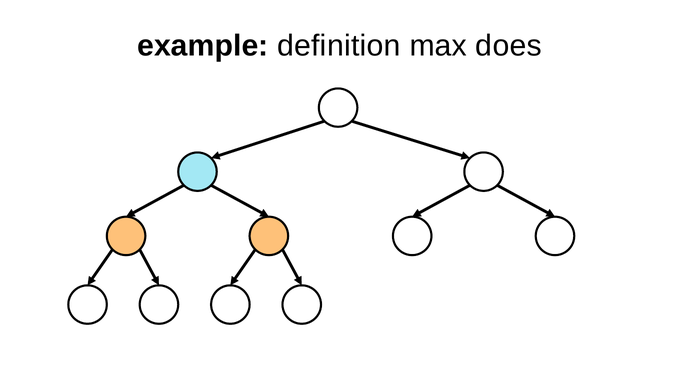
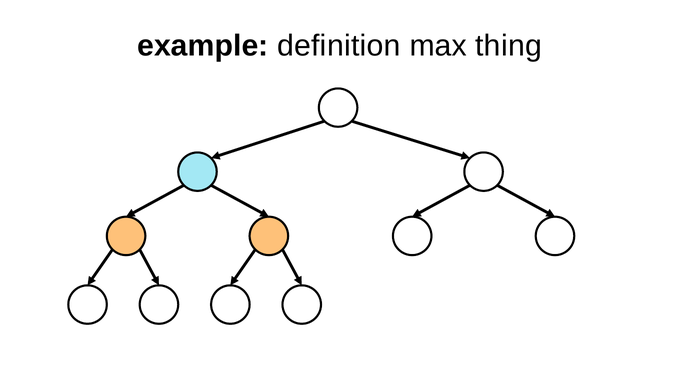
does: does -> thing (509, 46)
